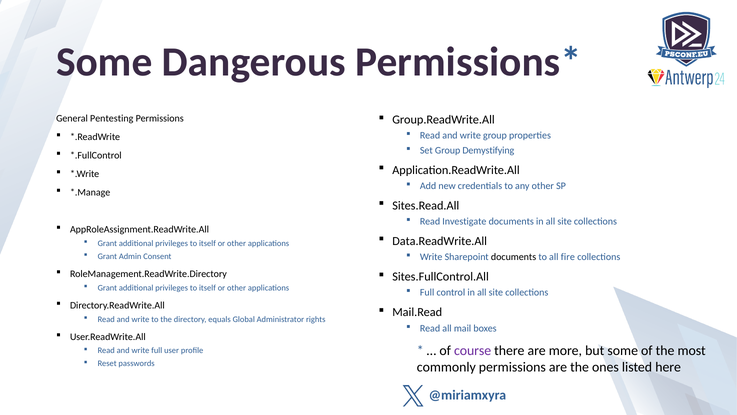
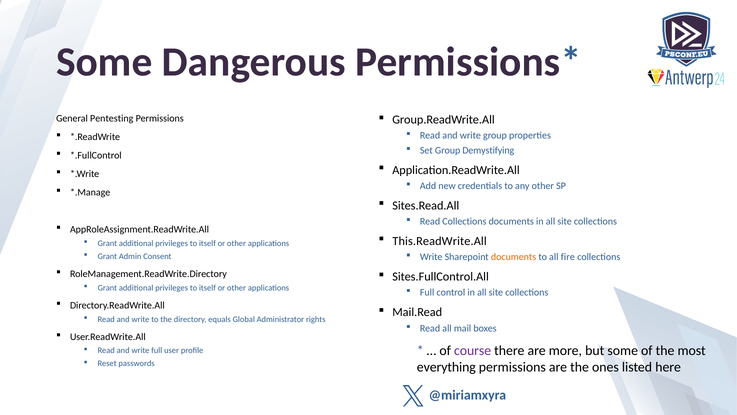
Read Investigate: Investigate -> Collections (464, 221)
Data.ReadWrite.All: Data.ReadWrite.All -> This.ReadWrite.All (440, 241)
documents colour: black -> orange (514, 257)
commonly: commonly -> everything (446, 367)
